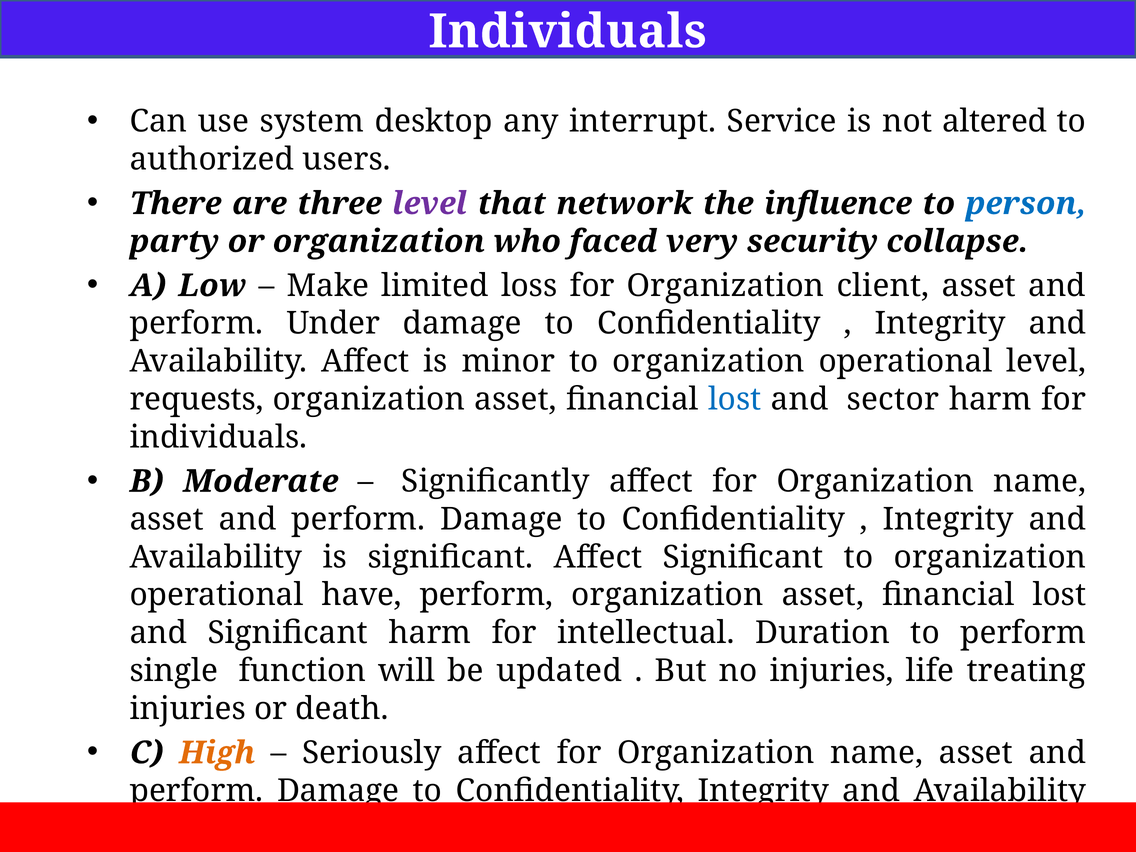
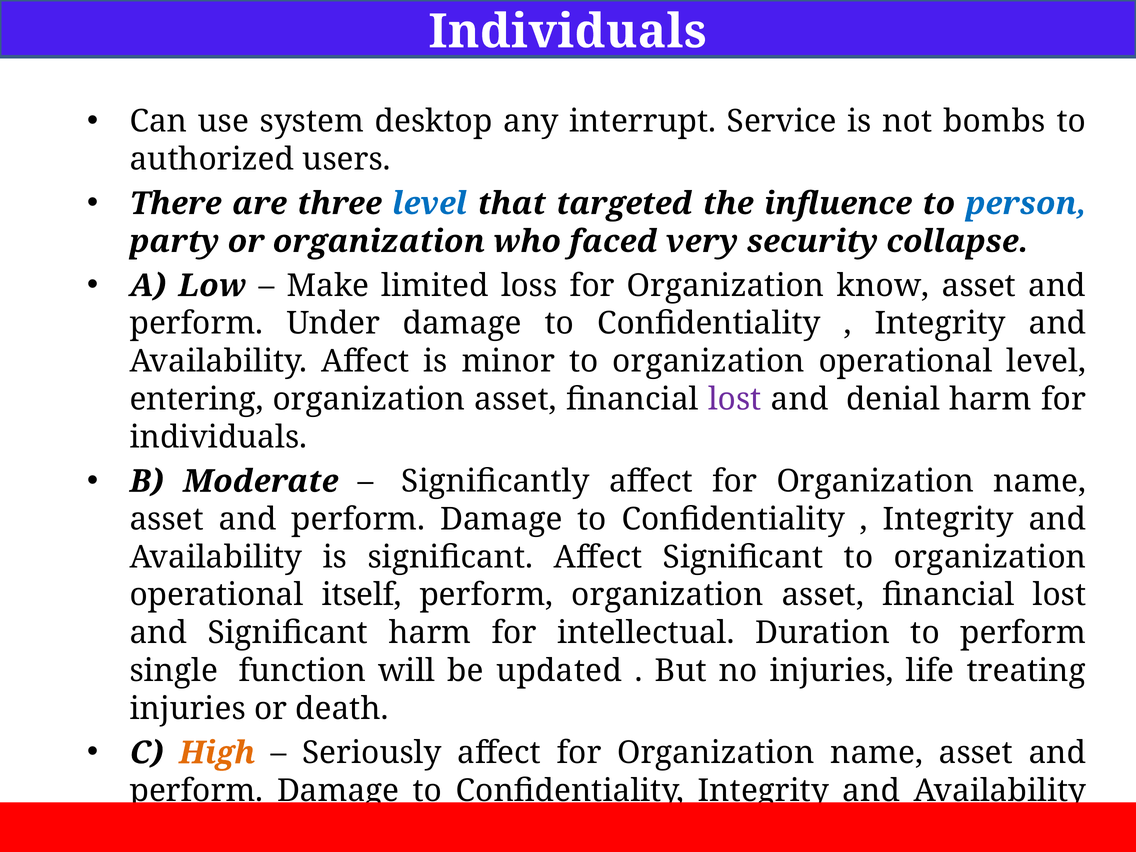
altered: altered -> bombs (994, 122)
level colour: purple -> blue (430, 204)
network: network -> targeted (624, 204)
client: client -> know (883, 286)
requests: requests -> entering (197, 399)
lost colour: blue -> purple (735, 399)
sector: sector -> denial (893, 399)
have: have -> itself (362, 595)
